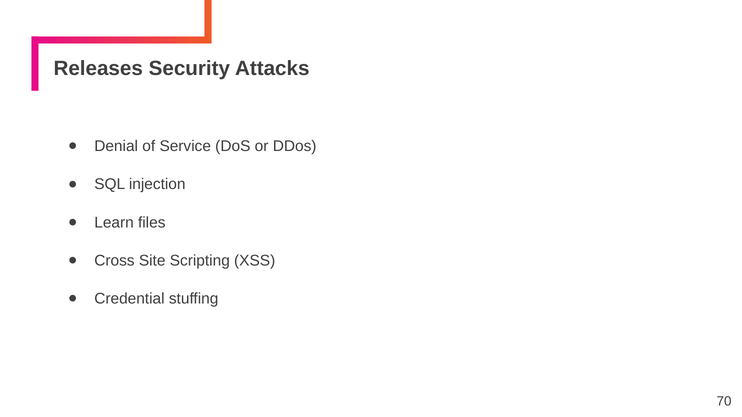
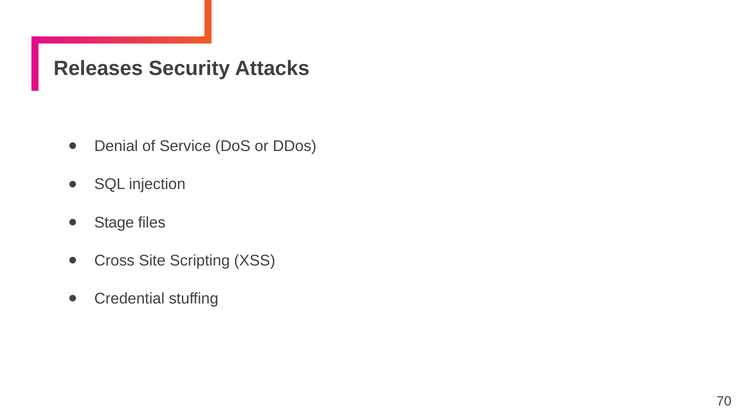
Learn: Learn -> Stage (114, 223)
